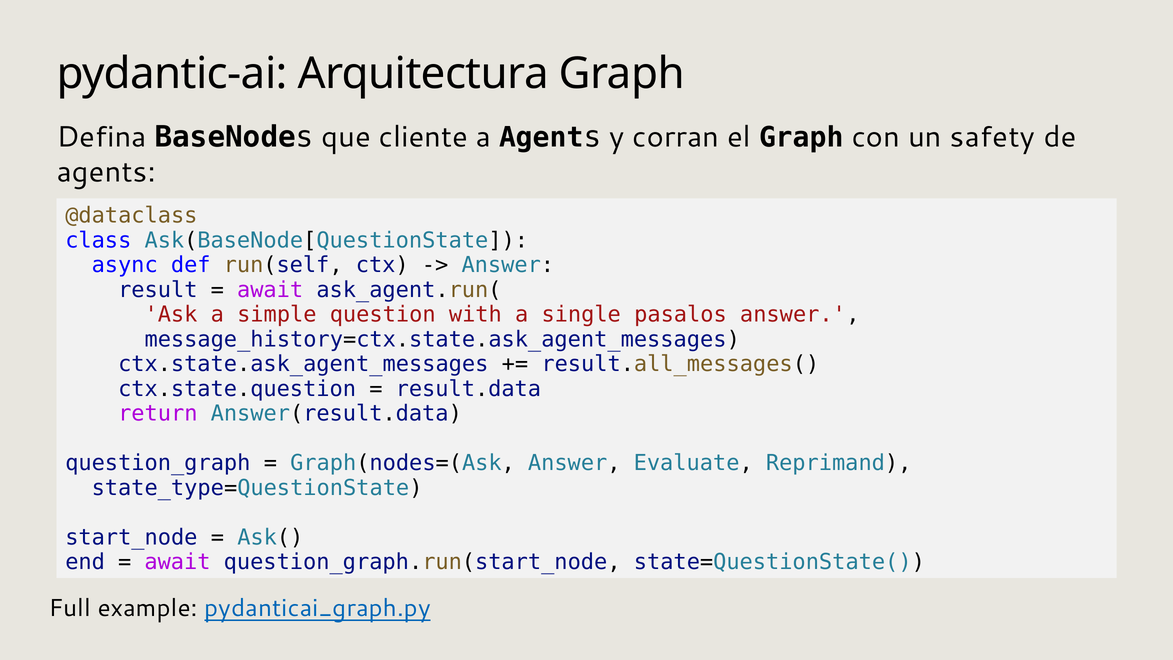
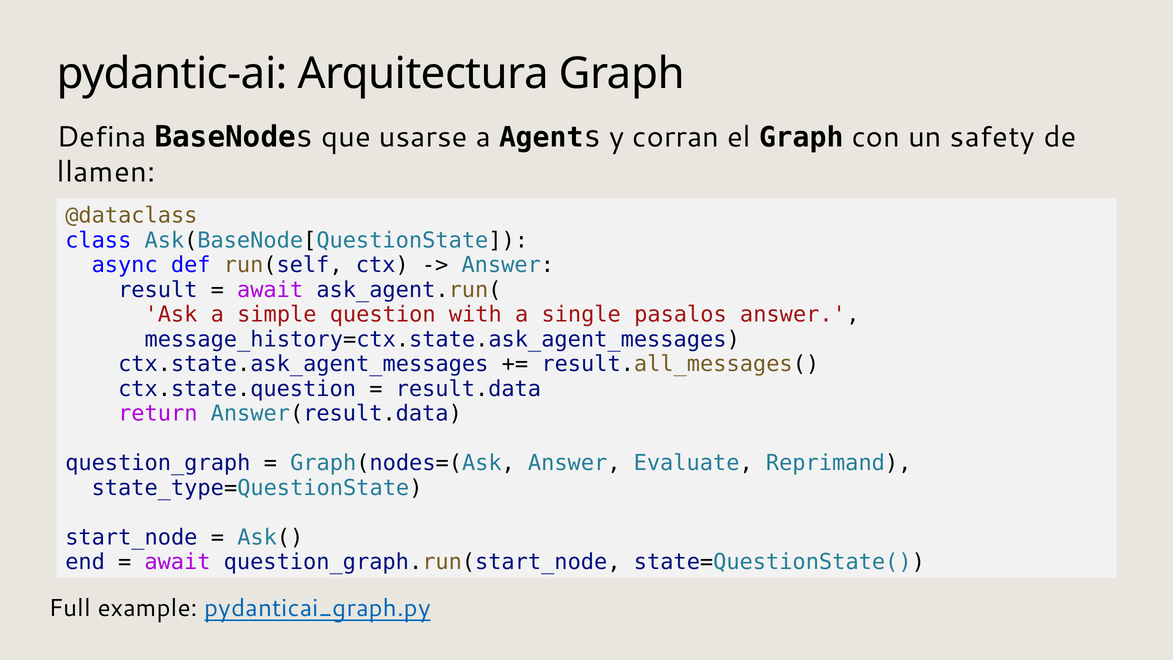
cliente: cliente -> usarse (423, 137)
agents: agents -> llamen (106, 172)
